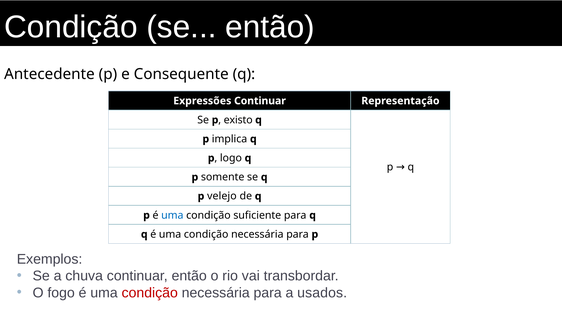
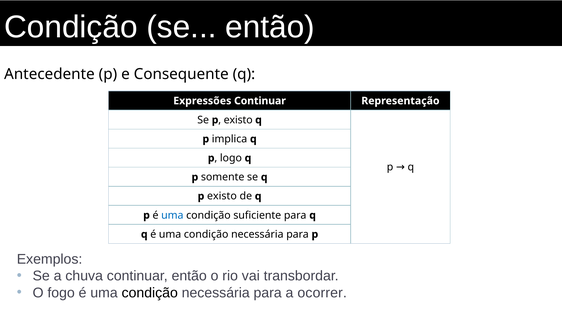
p velejo: velejo -> existo (222, 196)
condição colour: red -> black (150, 293)
usados: usados -> ocorrer (322, 293)
